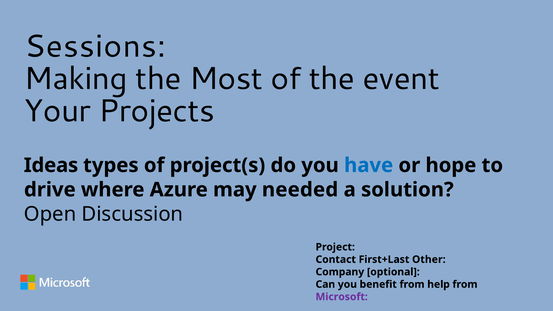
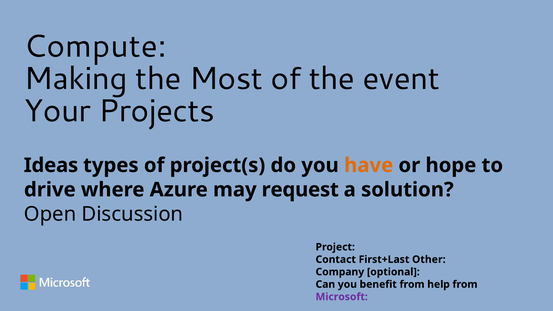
Sessions: Sessions -> Compute (95, 46)
have colour: blue -> orange (369, 165)
needed: needed -> request (300, 190)
